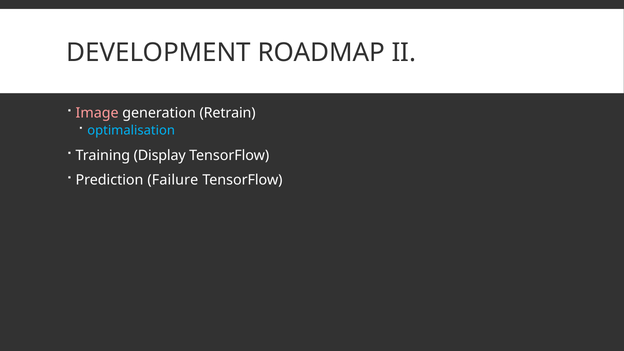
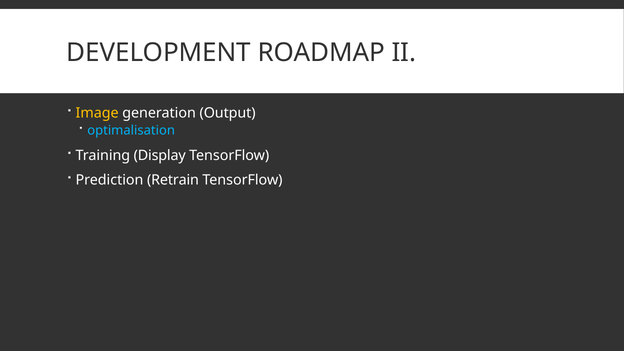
Image colour: pink -> yellow (97, 113)
Retrain: Retrain -> Output (228, 113)
Failure: Failure -> Retrain (173, 180)
